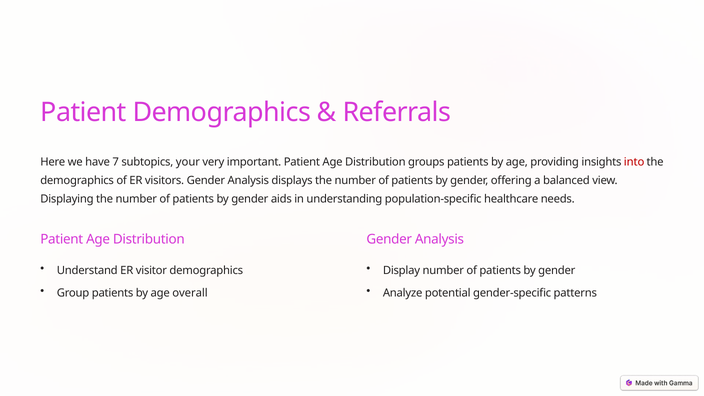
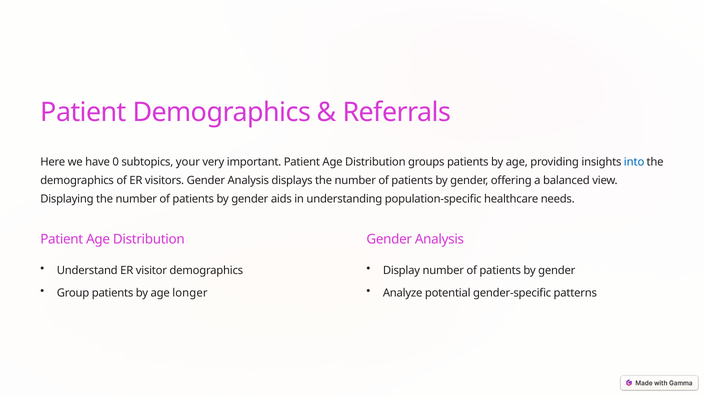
7: 7 -> 0 (116, 162)
into colour: red -> blue (634, 162)
overall: overall -> longer (190, 293)
